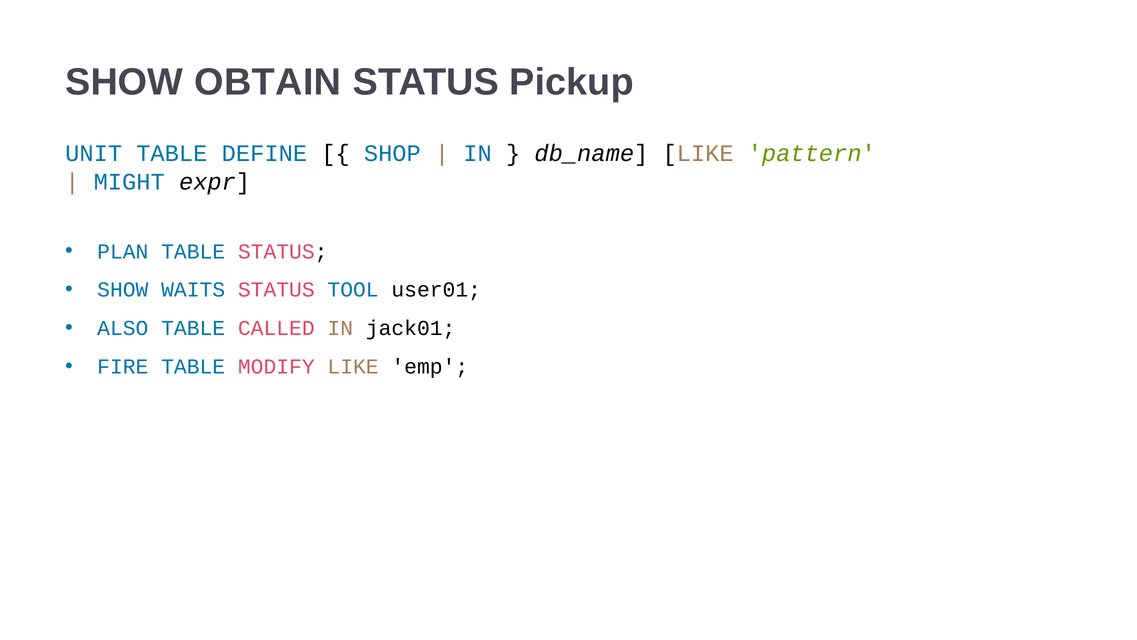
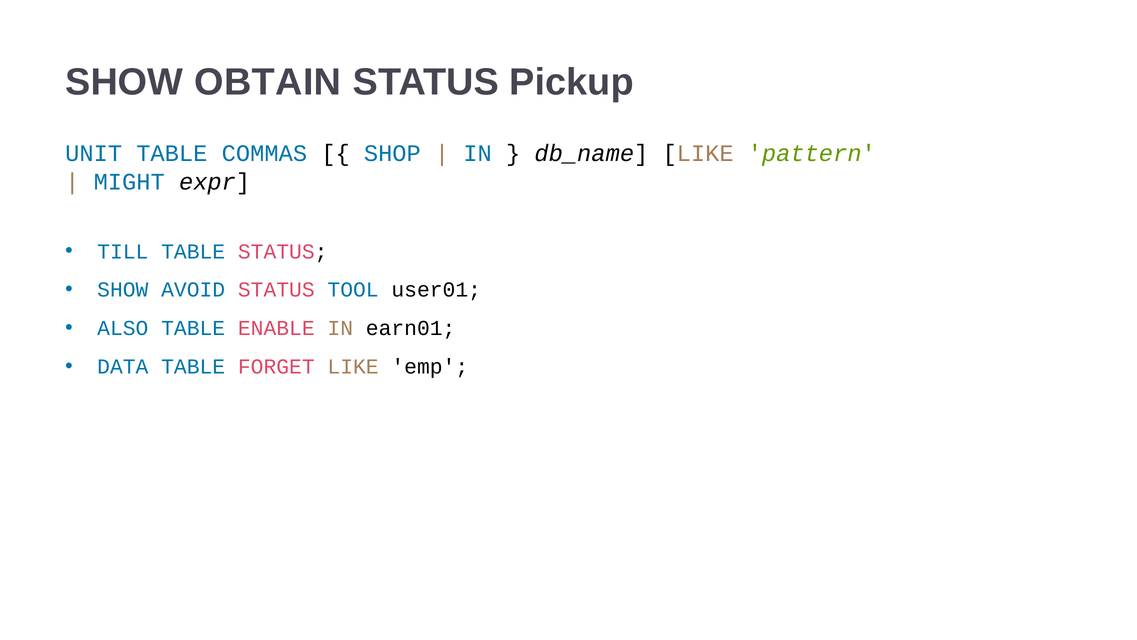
DEFINE: DEFINE -> COMMAS (264, 153)
PLAN: PLAN -> TILL (123, 251)
WAITS: WAITS -> AVOID (193, 290)
CALLED: CALLED -> ENABLE (276, 328)
jack01: jack01 -> earn01 (411, 328)
FIRE: FIRE -> DATA (123, 366)
MODIFY: MODIFY -> FORGET (276, 366)
